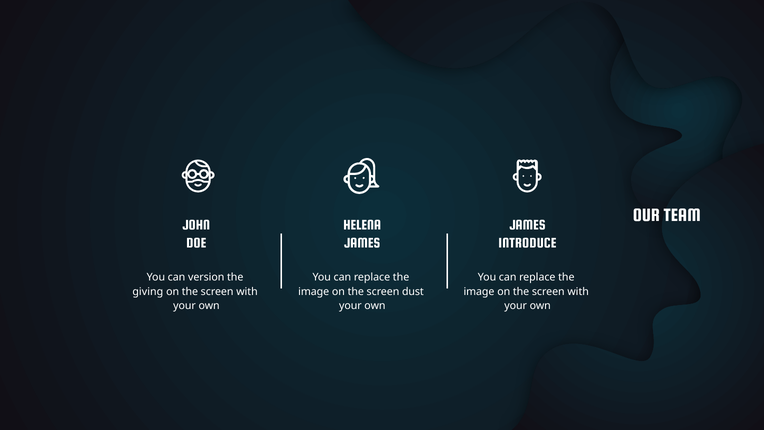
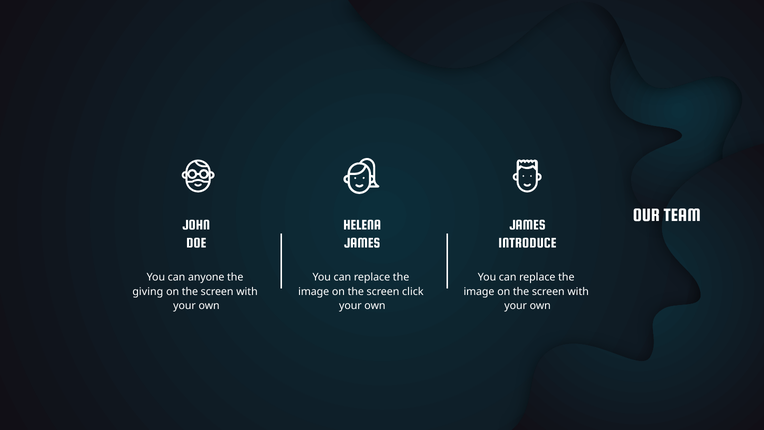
version: version -> anyone (206, 277)
dust: dust -> click (413, 291)
